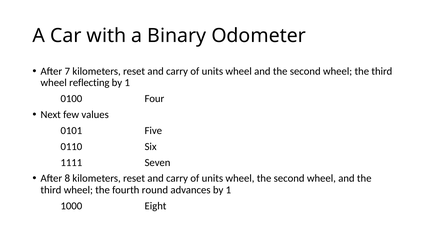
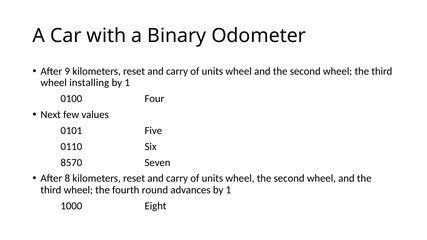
7: 7 -> 9 (67, 71)
reflecting: reflecting -> installing (89, 83)
1111: 1111 -> 8570 (71, 163)
